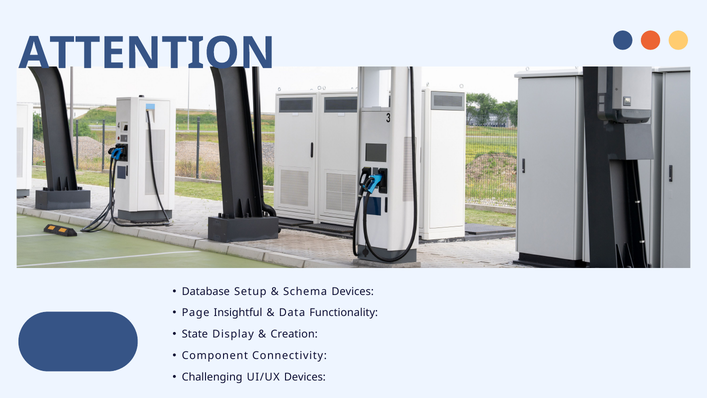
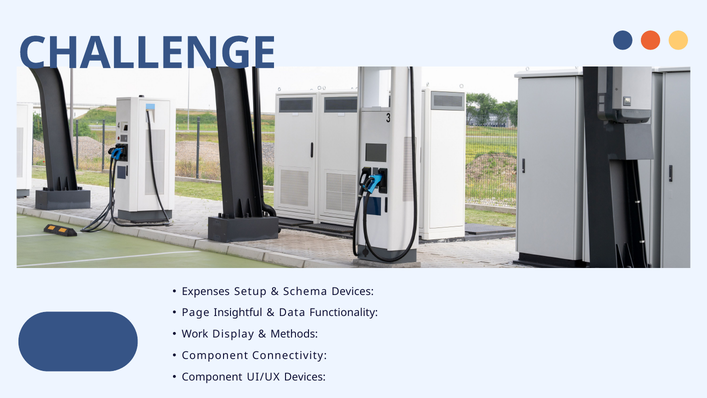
ATTENTION: ATTENTION -> CHALLENGE (147, 53)
Database: Database -> Expenses (206, 291)
State: State -> Work (195, 334)
Creation: Creation -> Methods (294, 334)
Challenging: Challenging -> Component (212, 377)
